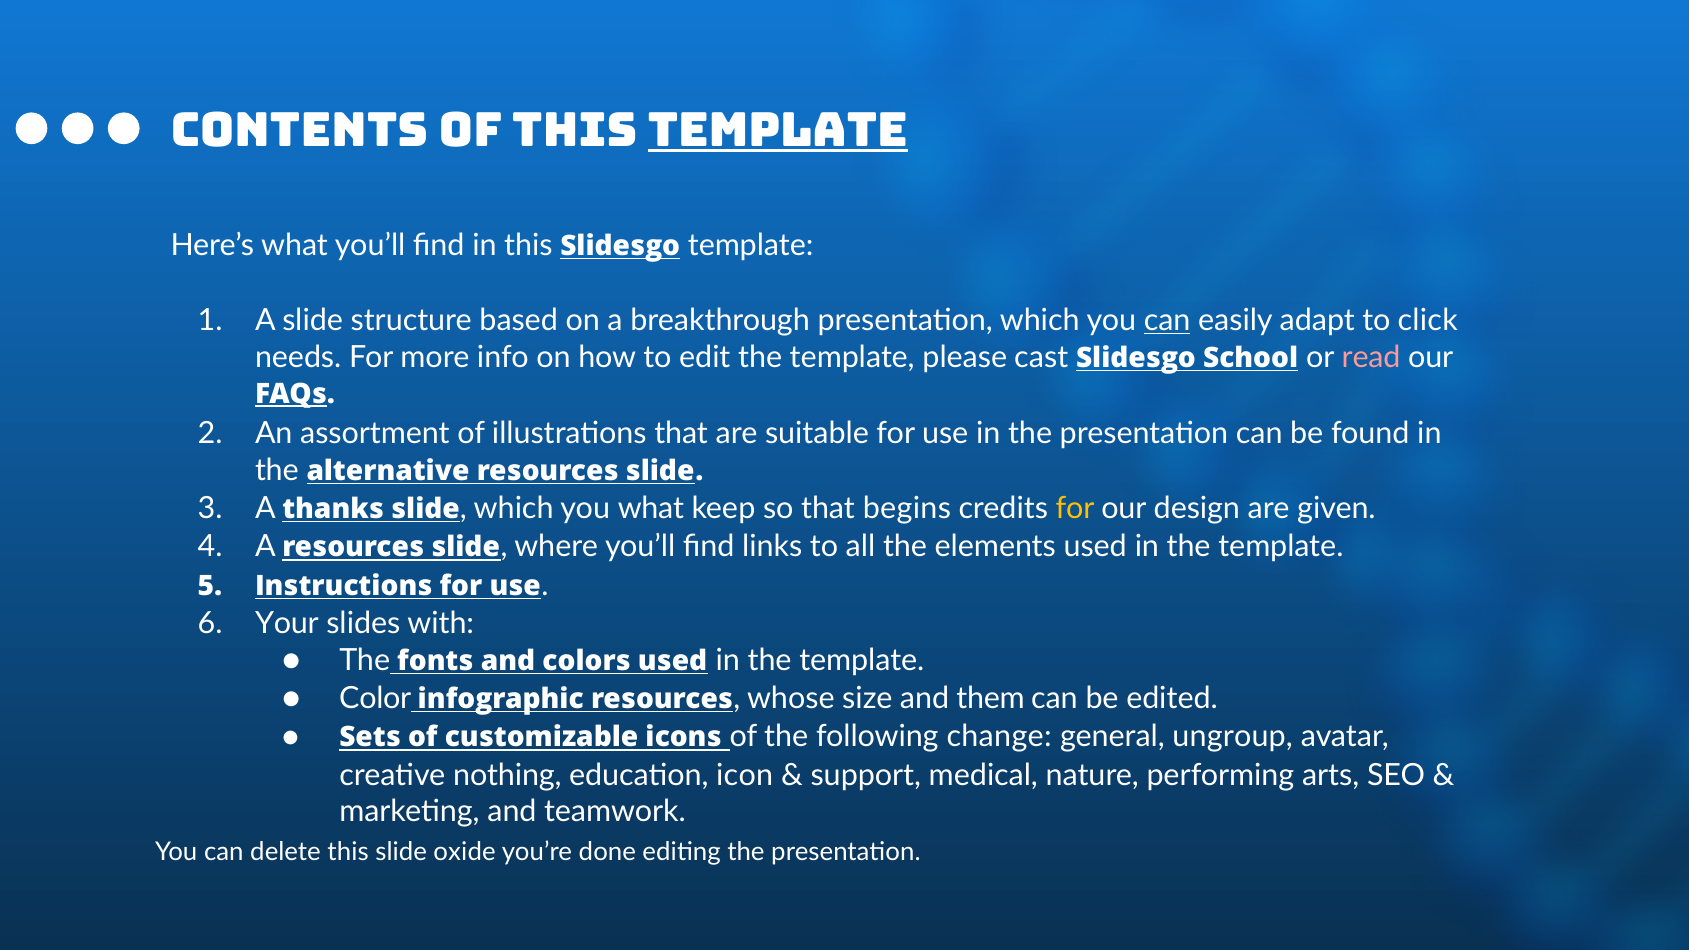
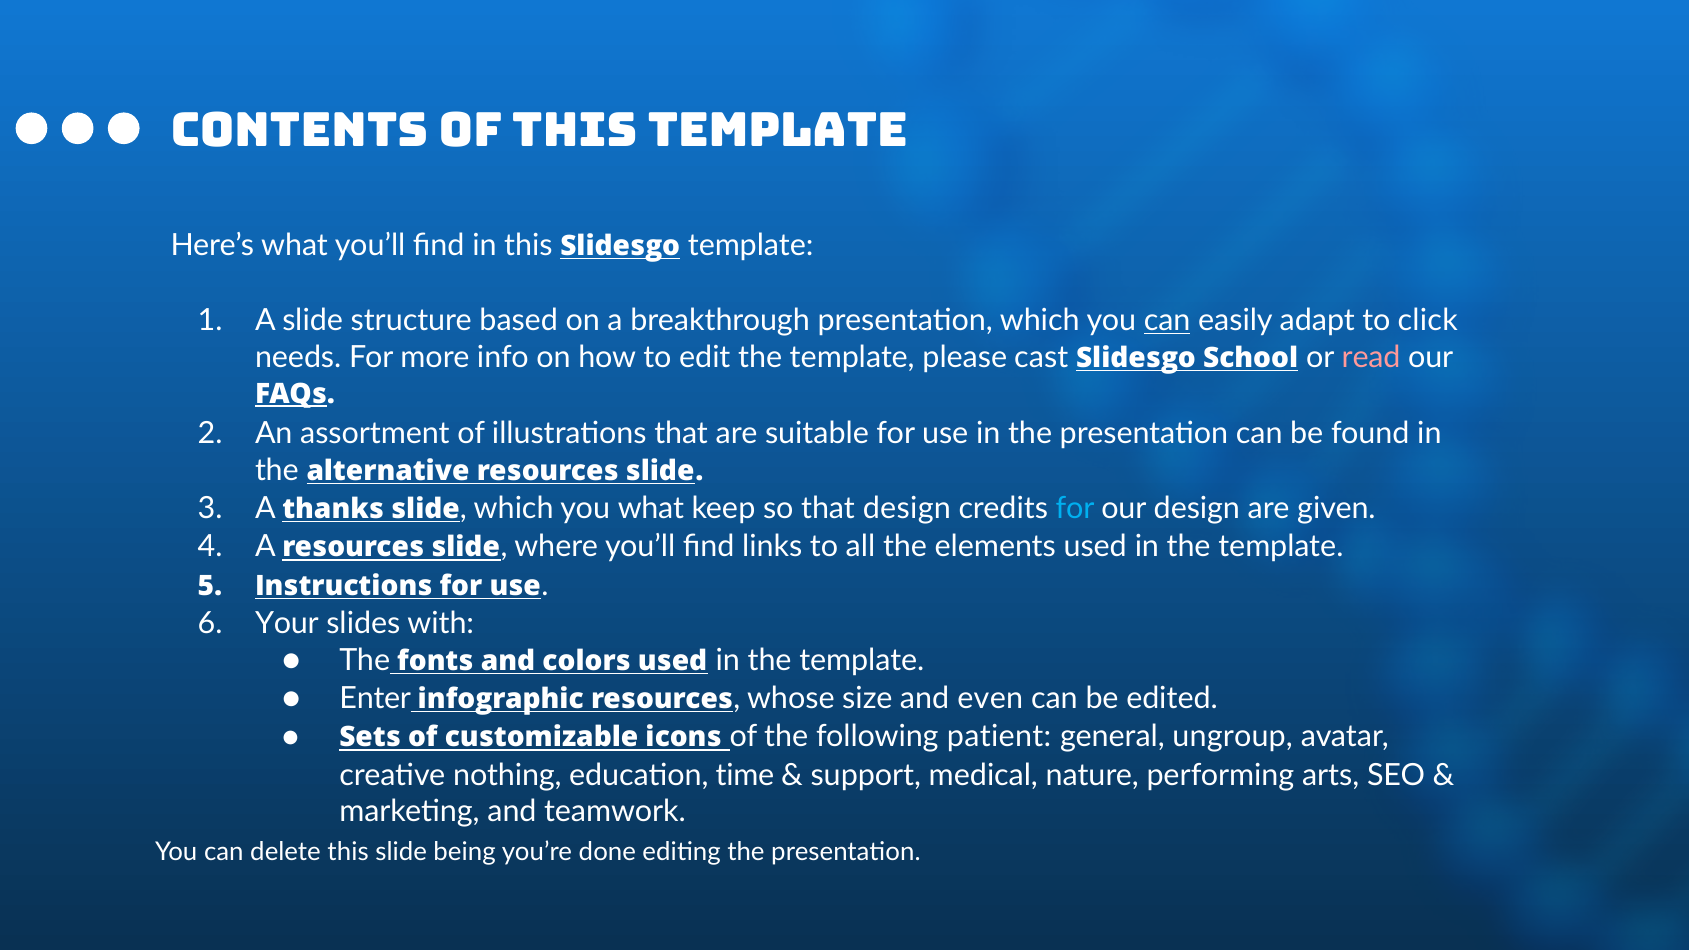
TEMPLATE underline: present -> none (778, 131)
that begins: begins -> design (907, 509)
for colour: yellow -> light blue (1075, 509)
Color: Color -> Enter (375, 699)
them: them -> even (990, 699)
change: change -> patient (999, 737)
icon: icon -> time (745, 775)
oxide: oxide -> being (465, 852)
